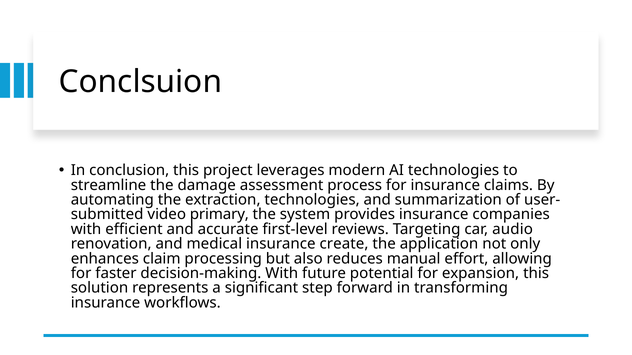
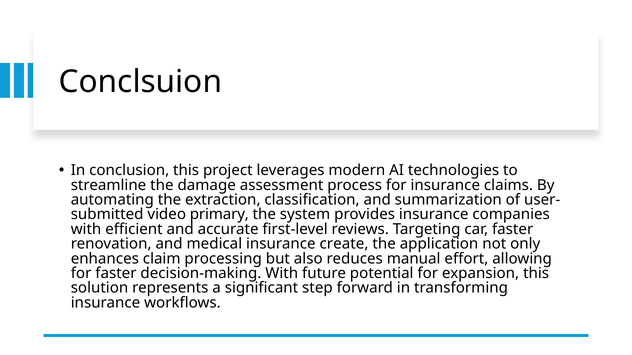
extraction technologies: technologies -> classification (312, 200)
car audio: audio -> faster (513, 229)
